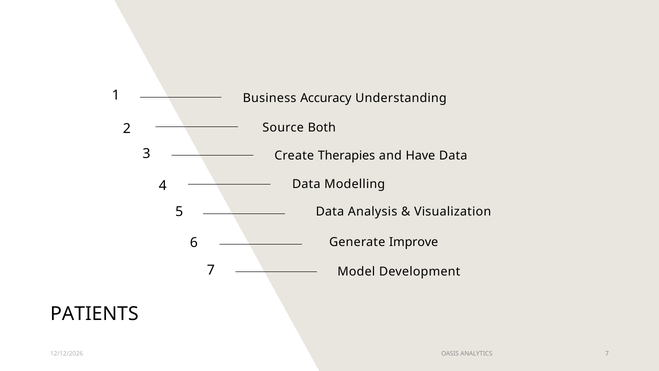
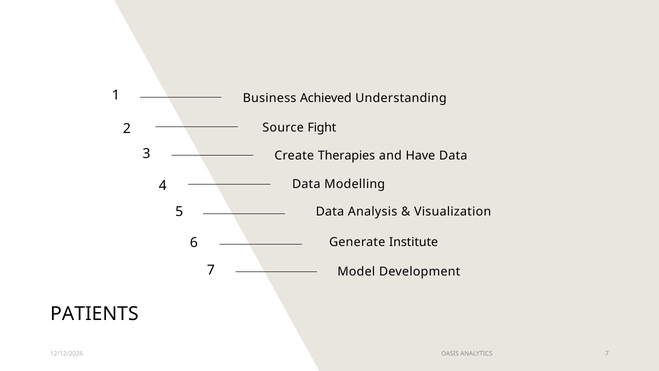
Accuracy: Accuracy -> Achieved (326, 98)
Both: Both -> Fight (322, 127)
Improve: Improve -> Institute (414, 242)
